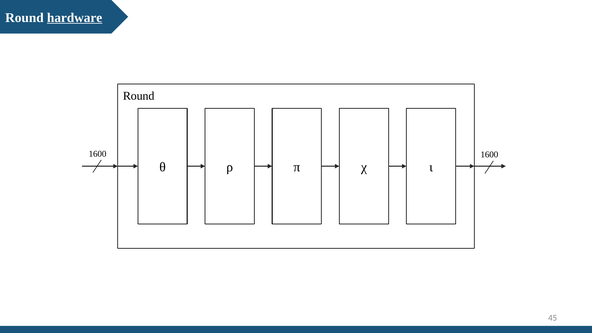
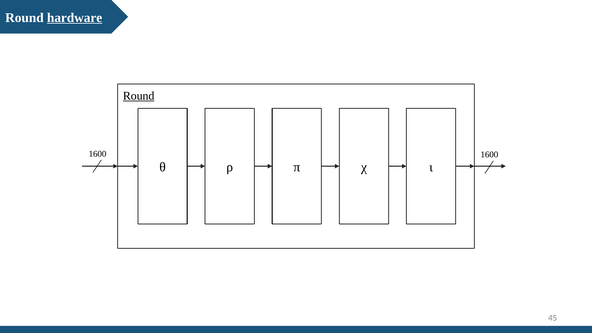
Round underline: none -> present (139, 96)
